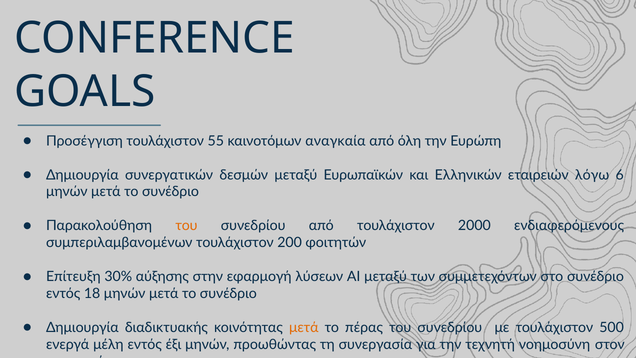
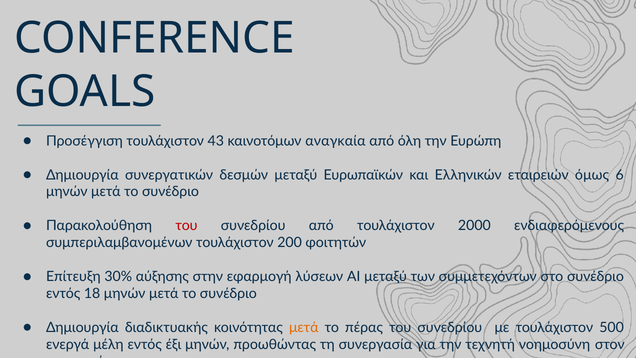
55: 55 -> 43 (216, 141)
λόγω: λόγω -> όμως (592, 175)
του colour: orange -> red (186, 226)
